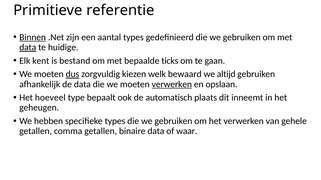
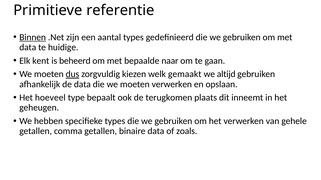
data underline: present -> none (28, 47)
bestand: bestand -> beheerd (75, 61)
ticks: ticks -> naar (170, 61)
bewaard: bewaard -> gemaakt (185, 74)
verwerken underline: present -> none (172, 84)
automatisch: automatisch -> terugkomen (169, 98)
waar: waar -> zoals (187, 132)
